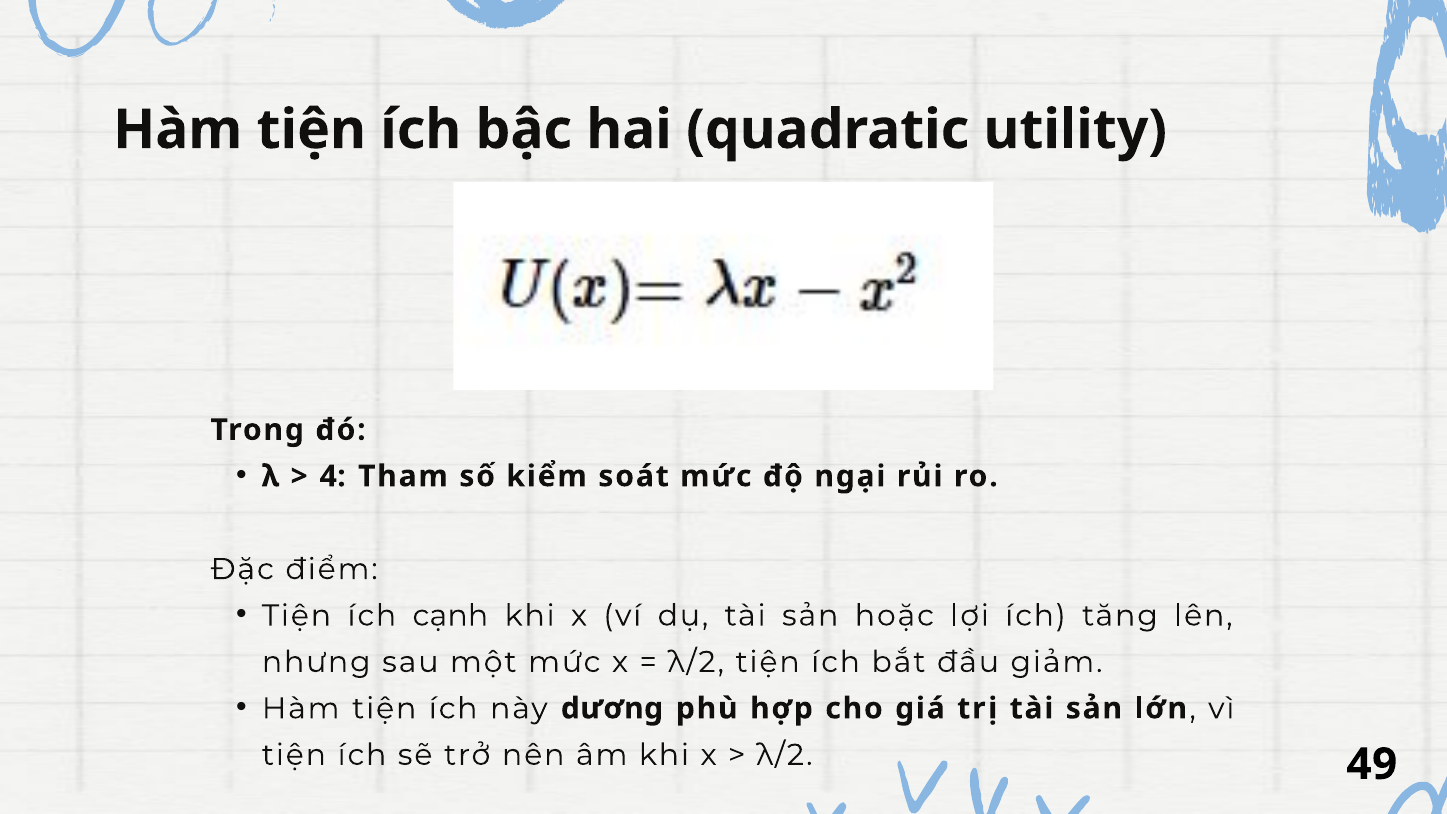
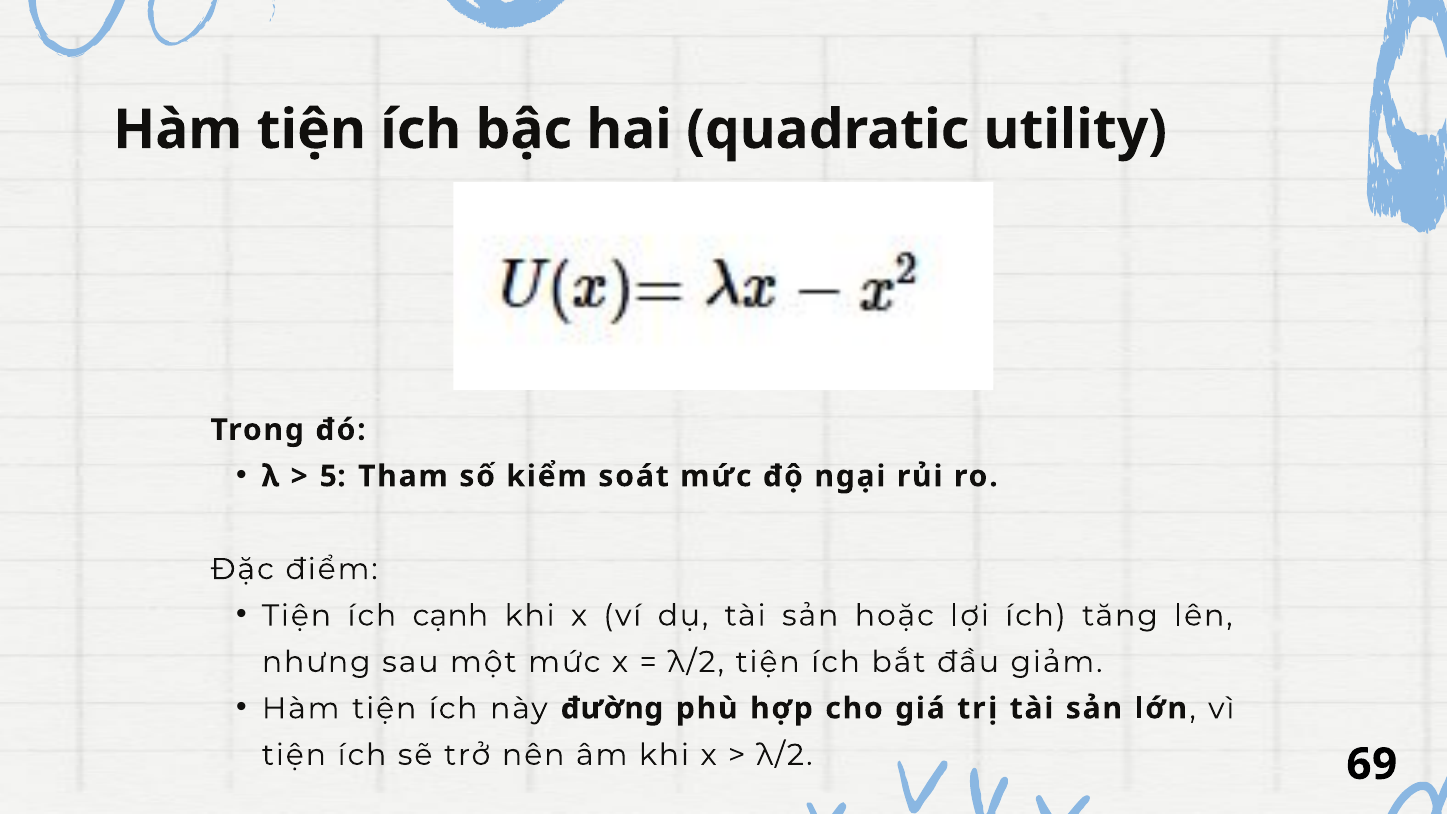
4: 4 -> 5 (333, 476)
dương: dương -> đường (612, 708)
49: 49 -> 69 (1372, 764)
